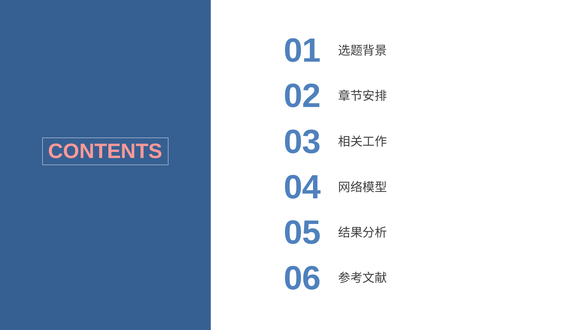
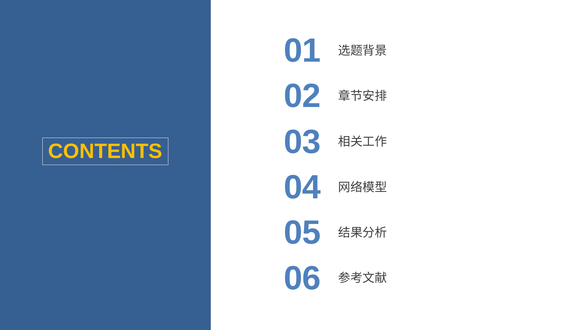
CONTENTS colour: pink -> yellow (105, 151)
